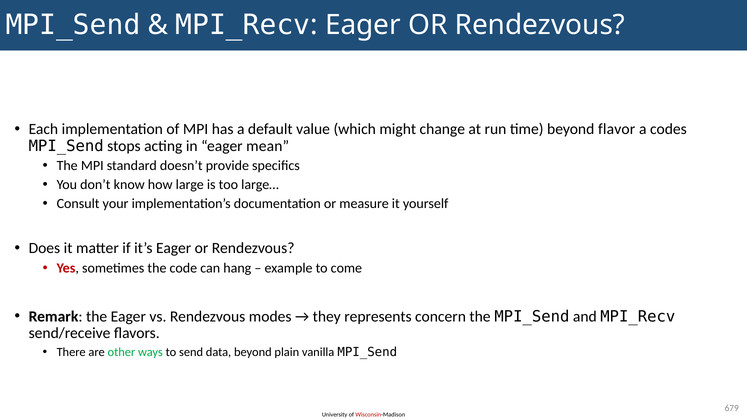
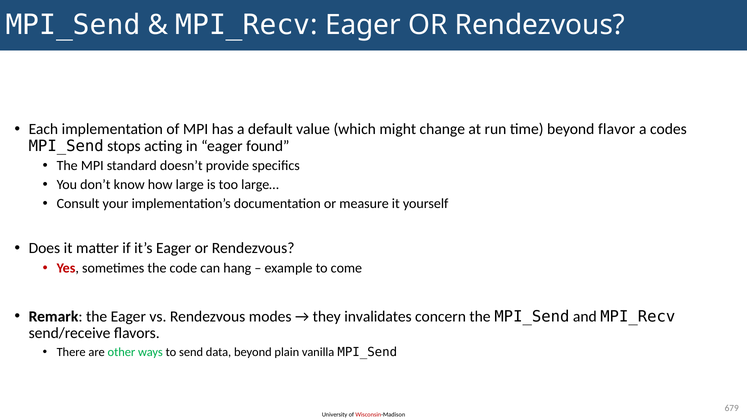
mean: mean -> found (268, 146)
represents: represents -> invalidates (378, 317)
